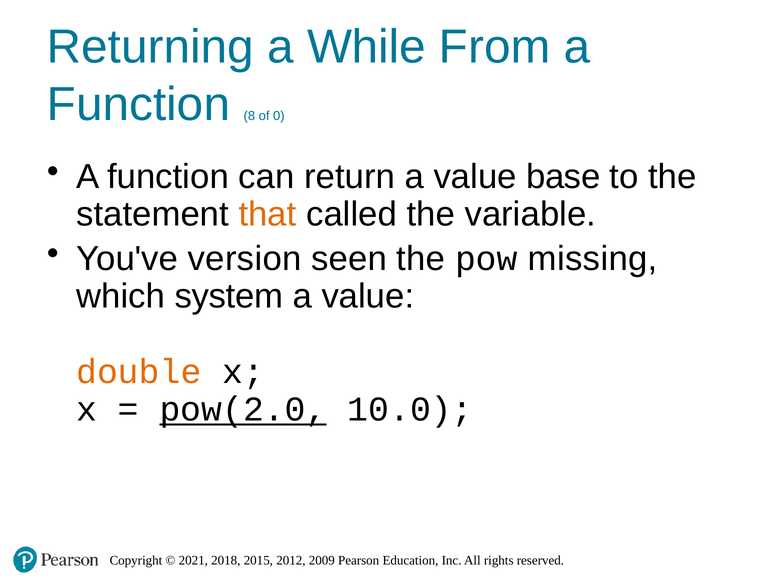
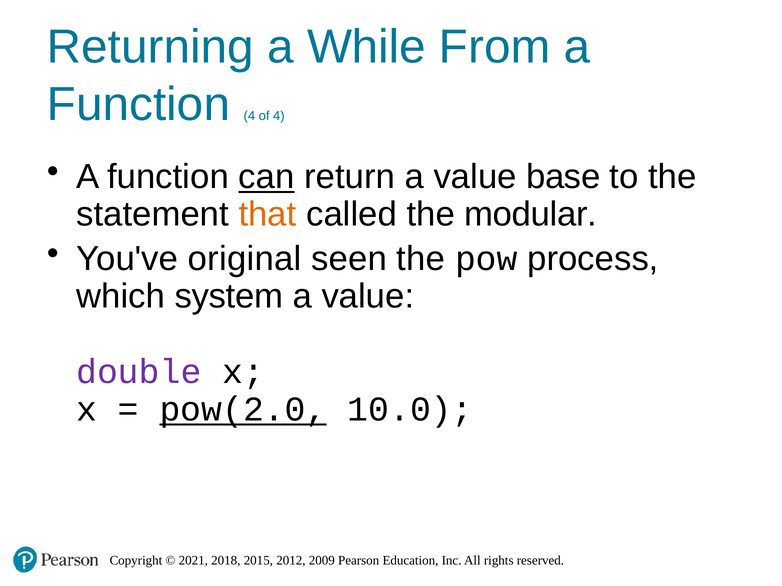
Function 8: 8 -> 4 (249, 116)
of 0: 0 -> 4 (279, 116)
can underline: none -> present (266, 177)
variable: variable -> modular (531, 215)
version: version -> original (245, 259)
missing: missing -> process (593, 259)
double colour: orange -> purple (139, 372)
